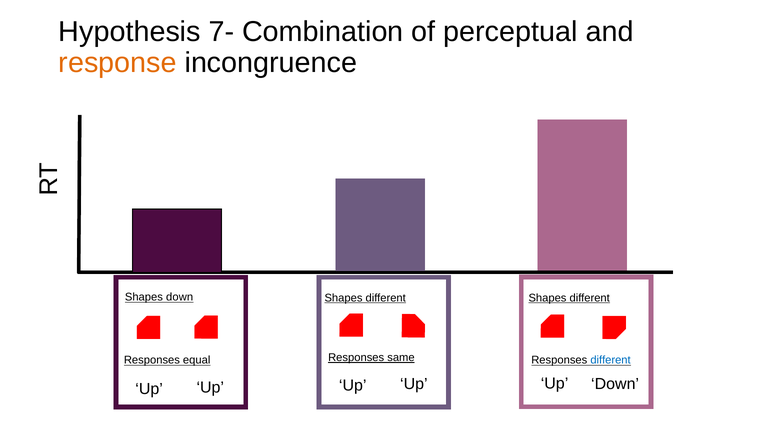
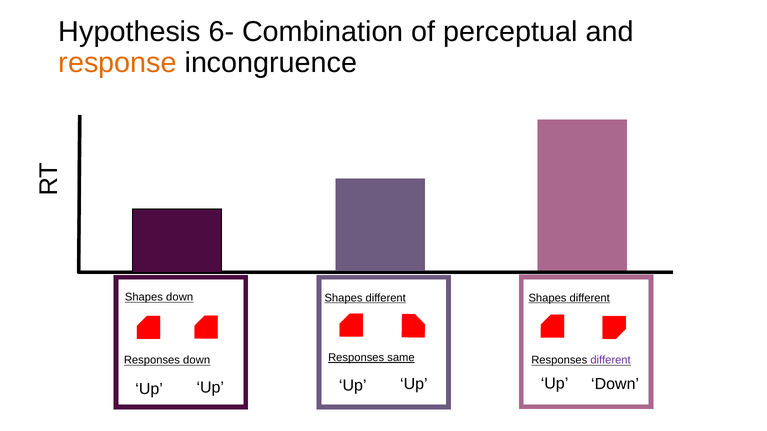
7-: 7- -> 6- (221, 32)
Responses equal: equal -> down (197, 361)
different colour: blue -> purple (611, 361)
